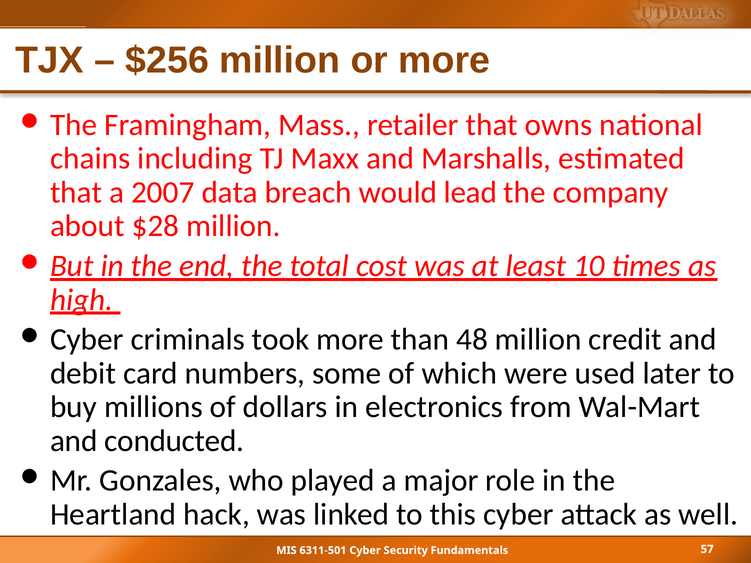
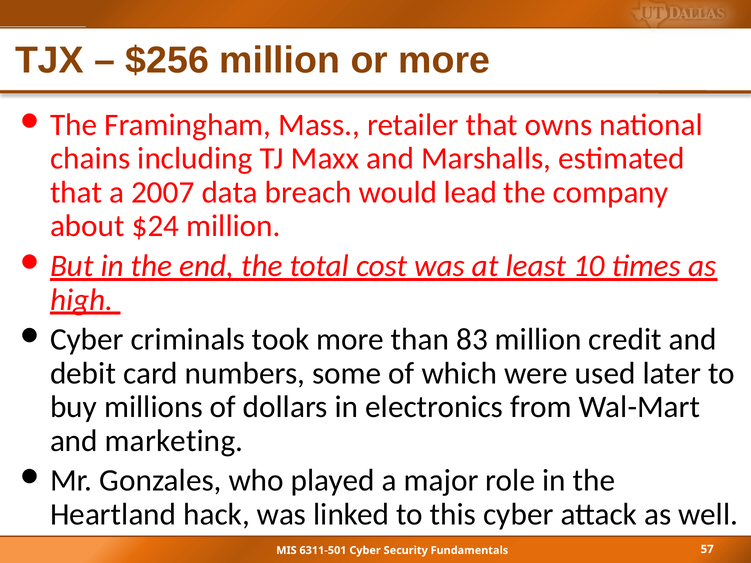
$28: $28 -> $24 (155, 226)
48: 48 -> 83 (472, 340)
conducted: conducted -> marketing (174, 441)
